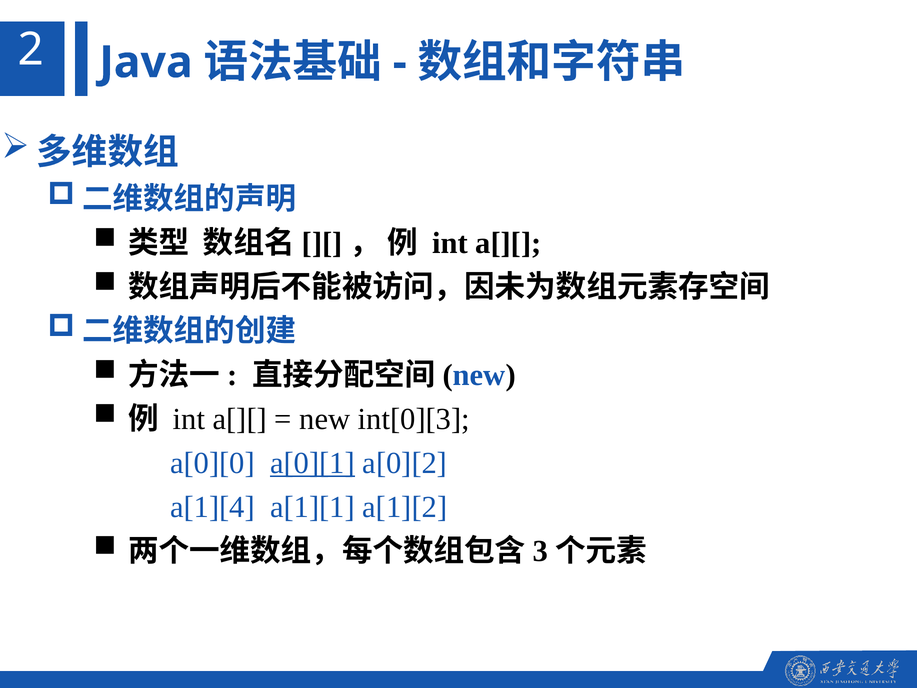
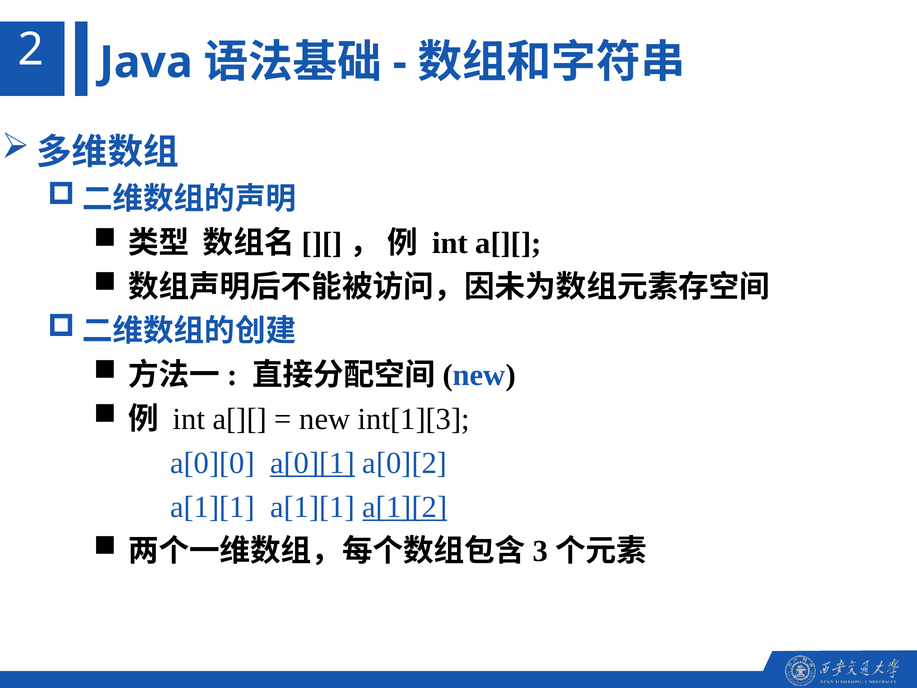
int[0][3: int[0][3 -> int[1][3 (414, 419)
a[1][4: a[1][4 -> a[1][1 (212, 507)
a[1][2 underline: none -> present (405, 507)
